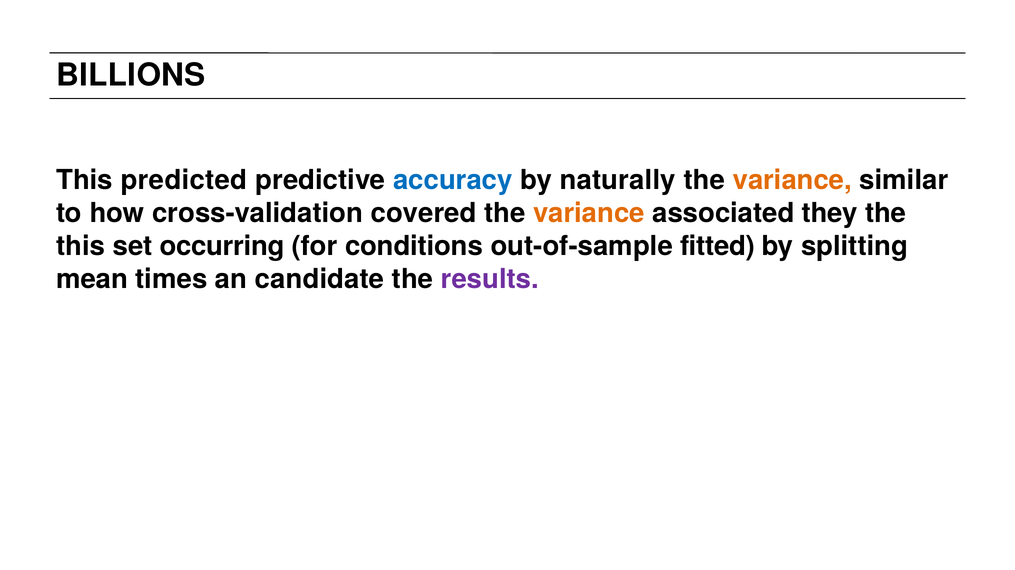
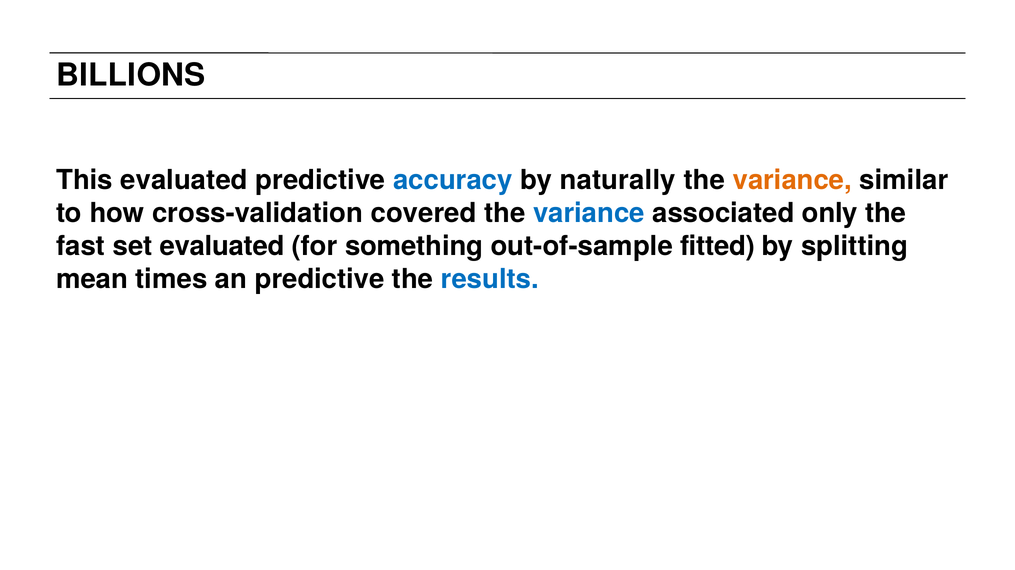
This predicted: predicted -> evaluated (184, 180)
variance colour: orange -> blue (589, 213)
they: they -> only (830, 213)
this: this -> fast (81, 246)
set occurring: occurring -> evaluated (222, 246)
conditions: conditions -> something (414, 246)
an candidate: candidate -> predictive (320, 279)
results colour: purple -> blue (490, 279)
